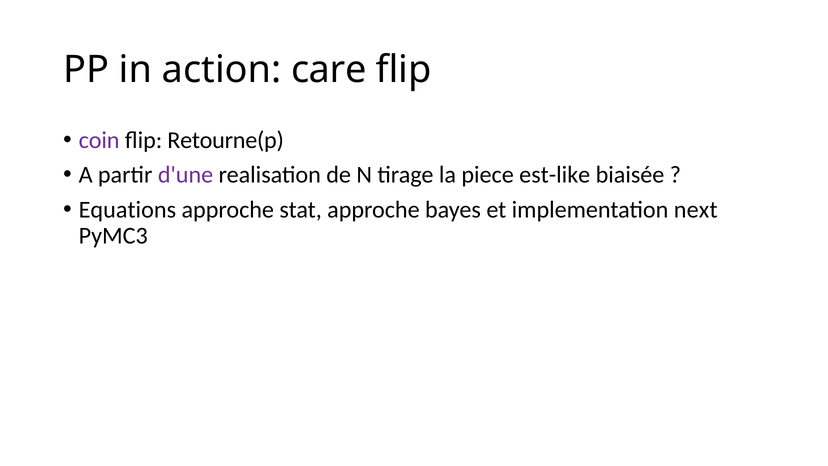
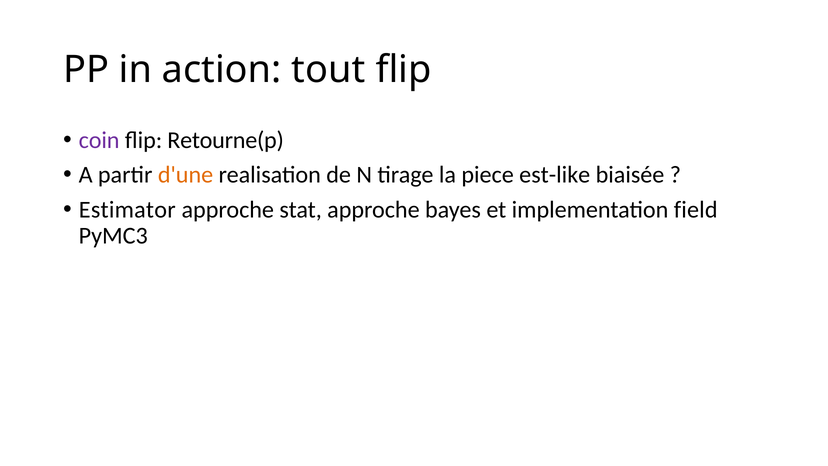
care: care -> tout (328, 70)
d'une colour: purple -> orange (186, 175)
Equations: Equations -> Estimator (127, 209)
next: next -> field (696, 209)
